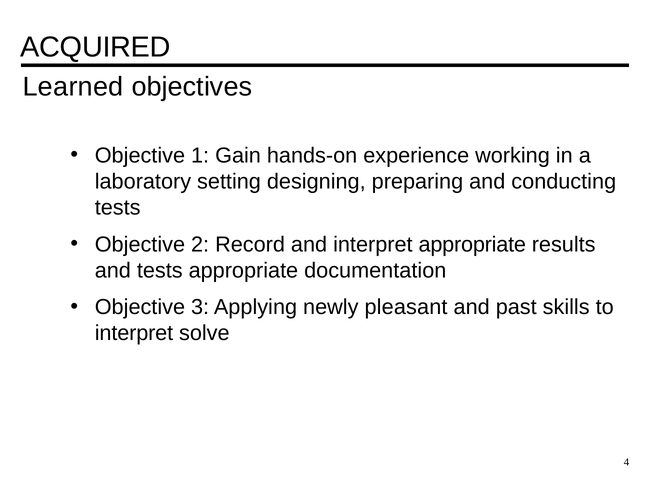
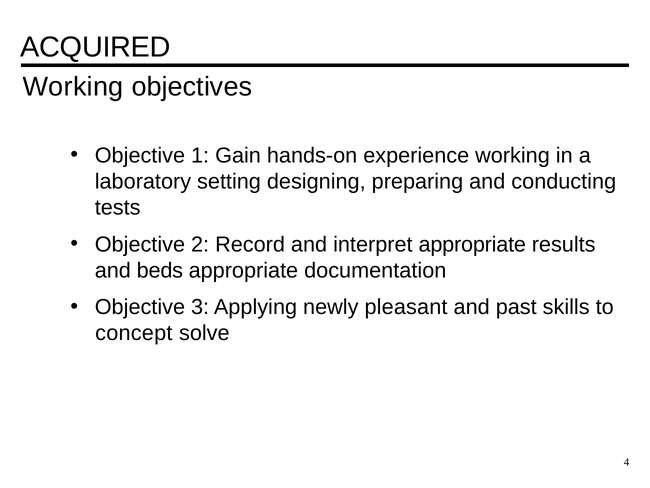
Learned: Learned -> Working (73, 87)
and tests: tests -> beds (160, 270)
interpret: interpret -> concept (134, 333)
